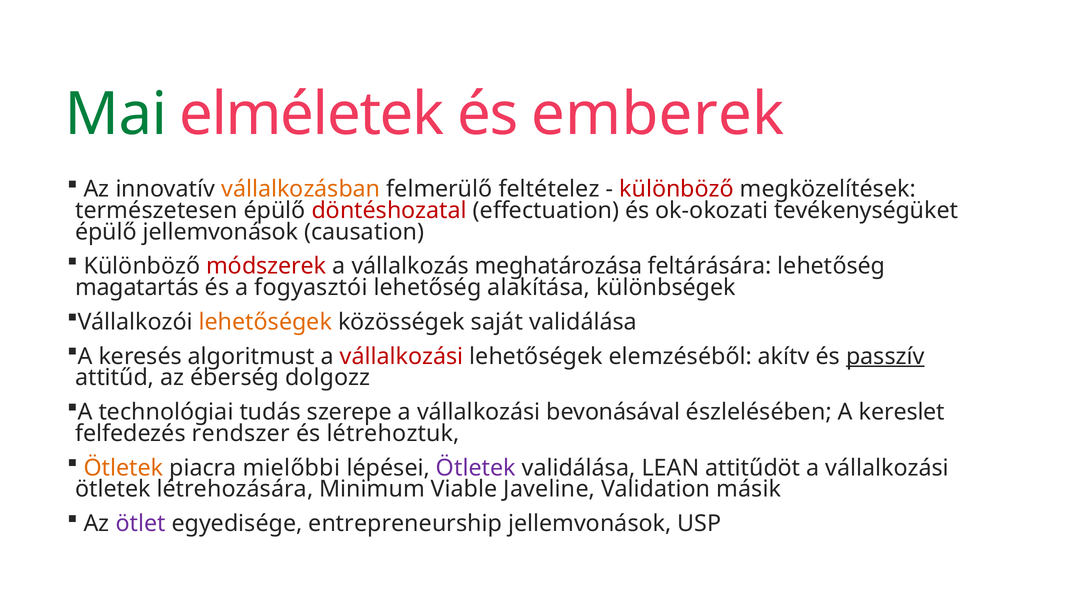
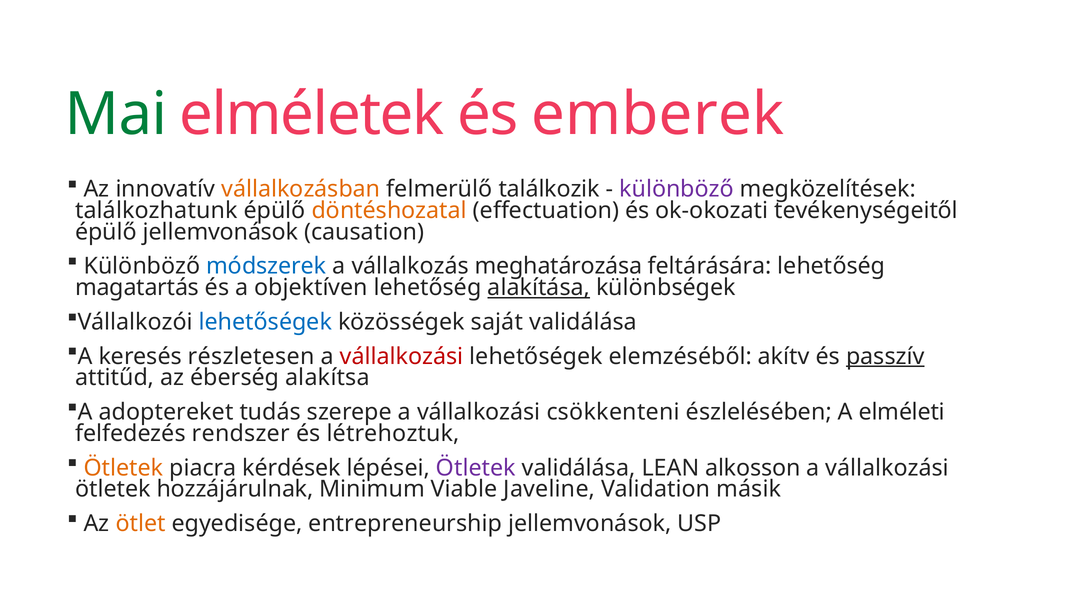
feltételez: feltételez -> találkozik (549, 189)
különböző colour: red -> purple (677, 189)
természetesen: természetesen -> találkozhatunk (156, 211)
döntéshozatal colour: red -> orange (389, 211)
tevékenységüket: tevékenységüket -> tevékenységeitől (866, 211)
módszerek colour: red -> blue (266, 266)
fogyasztói: fogyasztói -> objektíven (311, 288)
alakítása underline: none -> present (539, 288)
lehetőségek colour: orange -> blue (265, 322)
algoritmust: algoritmust -> részletesen (251, 356)
dolgozz: dolgozz -> alakítsa (327, 378)
technológiai: technológiai -> adoptereket (166, 412)
bevonásával: bevonásával -> csökkenteni (613, 412)
kereslet: kereslet -> elméleti (902, 412)
mielőbbi: mielőbbi -> kérdések (292, 468)
attitűdöt: attitűdöt -> alkosson (753, 468)
létrehozására: létrehozására -> hozzájárulnak (235, 489)
ötlet colour: purple -> orange (141, 524)
